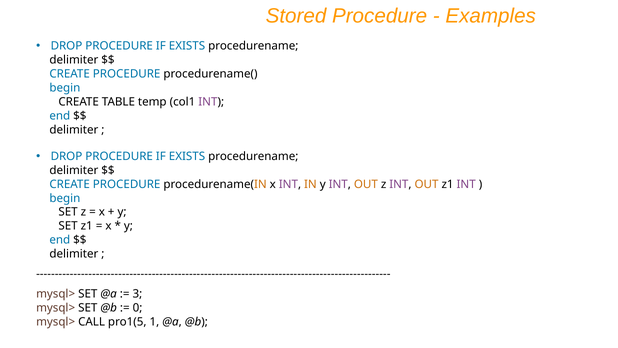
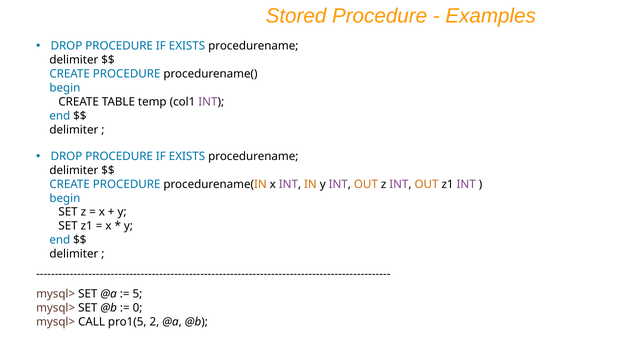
3: 3 -> 5 (137, 294)
1: 1 -> 2 (154, 322)
